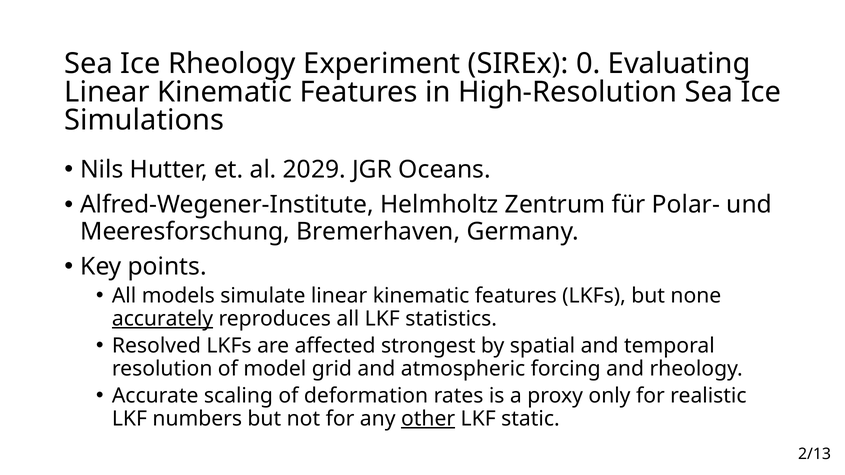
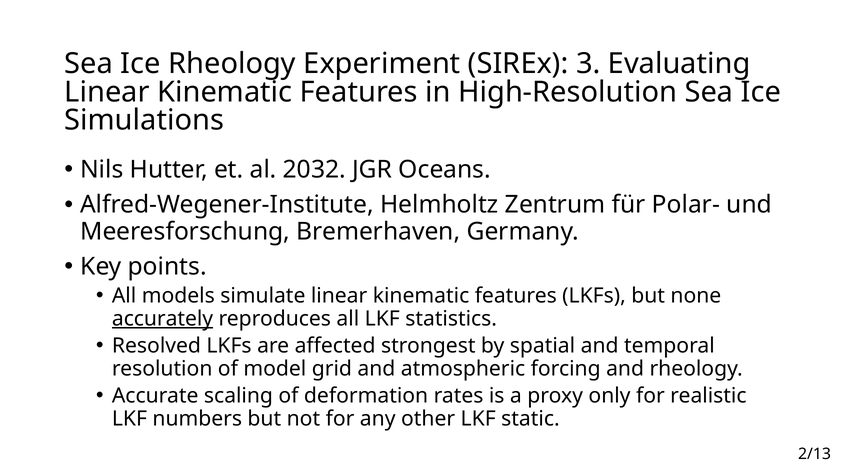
0: 0 -> 3 (588, 64)
2029: 2029 -> 2032 (314, 170)
other underline: present -> none (428, 419)
